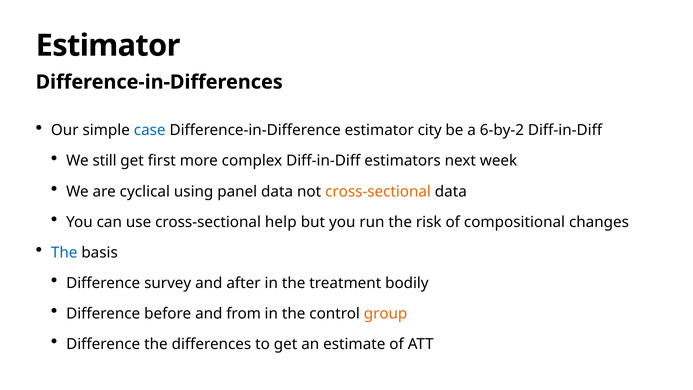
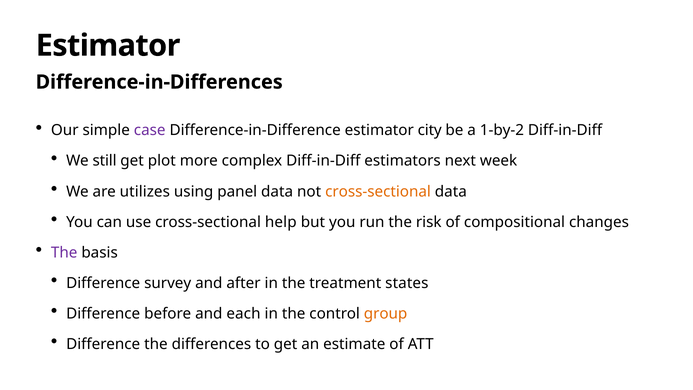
case colour: blue -> purple (150, 130)
6-by-2: 6-by-2 -> 1-by-2 (502, 130)
first: first -> plot (162, 161)
cyclical: cyclical -> utilizes (145, 191)
The colour: blue -> purple (64, 252)
bodily: bodily -> states (407, 283)
from: from -> each (244, 314)
